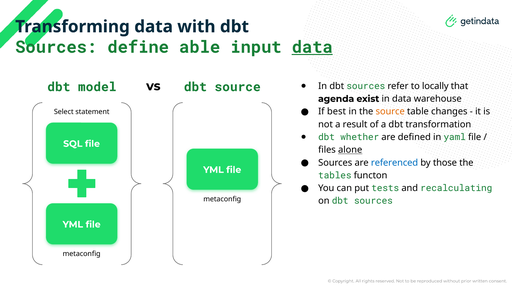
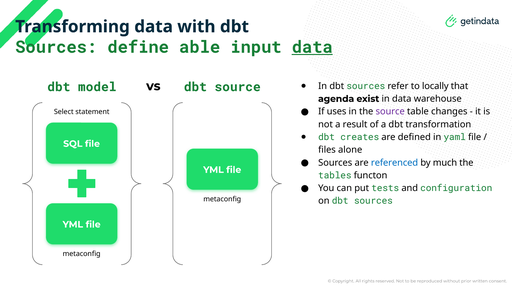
best: best -> uses (337, 112)
source colour: orange -> purple (390, 112)
whether: whether -> creates (360, 137)
alone underline: present -> none (350, 150)
those: those -> much (445, 163)
recalculating: recalculating -> configuration (456, 188)
